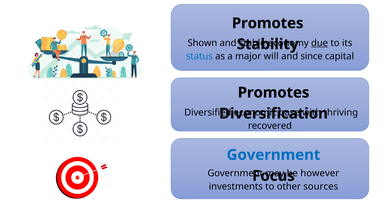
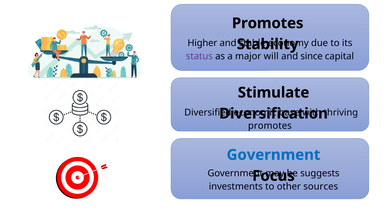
Shown: Shown -> Higher (202, 43)
due underline: present -> none (320, 43)
status colour: blue -> purple (199, 56)
Promotes: Promotes -> Stimulate (274, 93)
recovered: recovered -> promotes (270, 126)
however: however -> suggests (320, 173)
